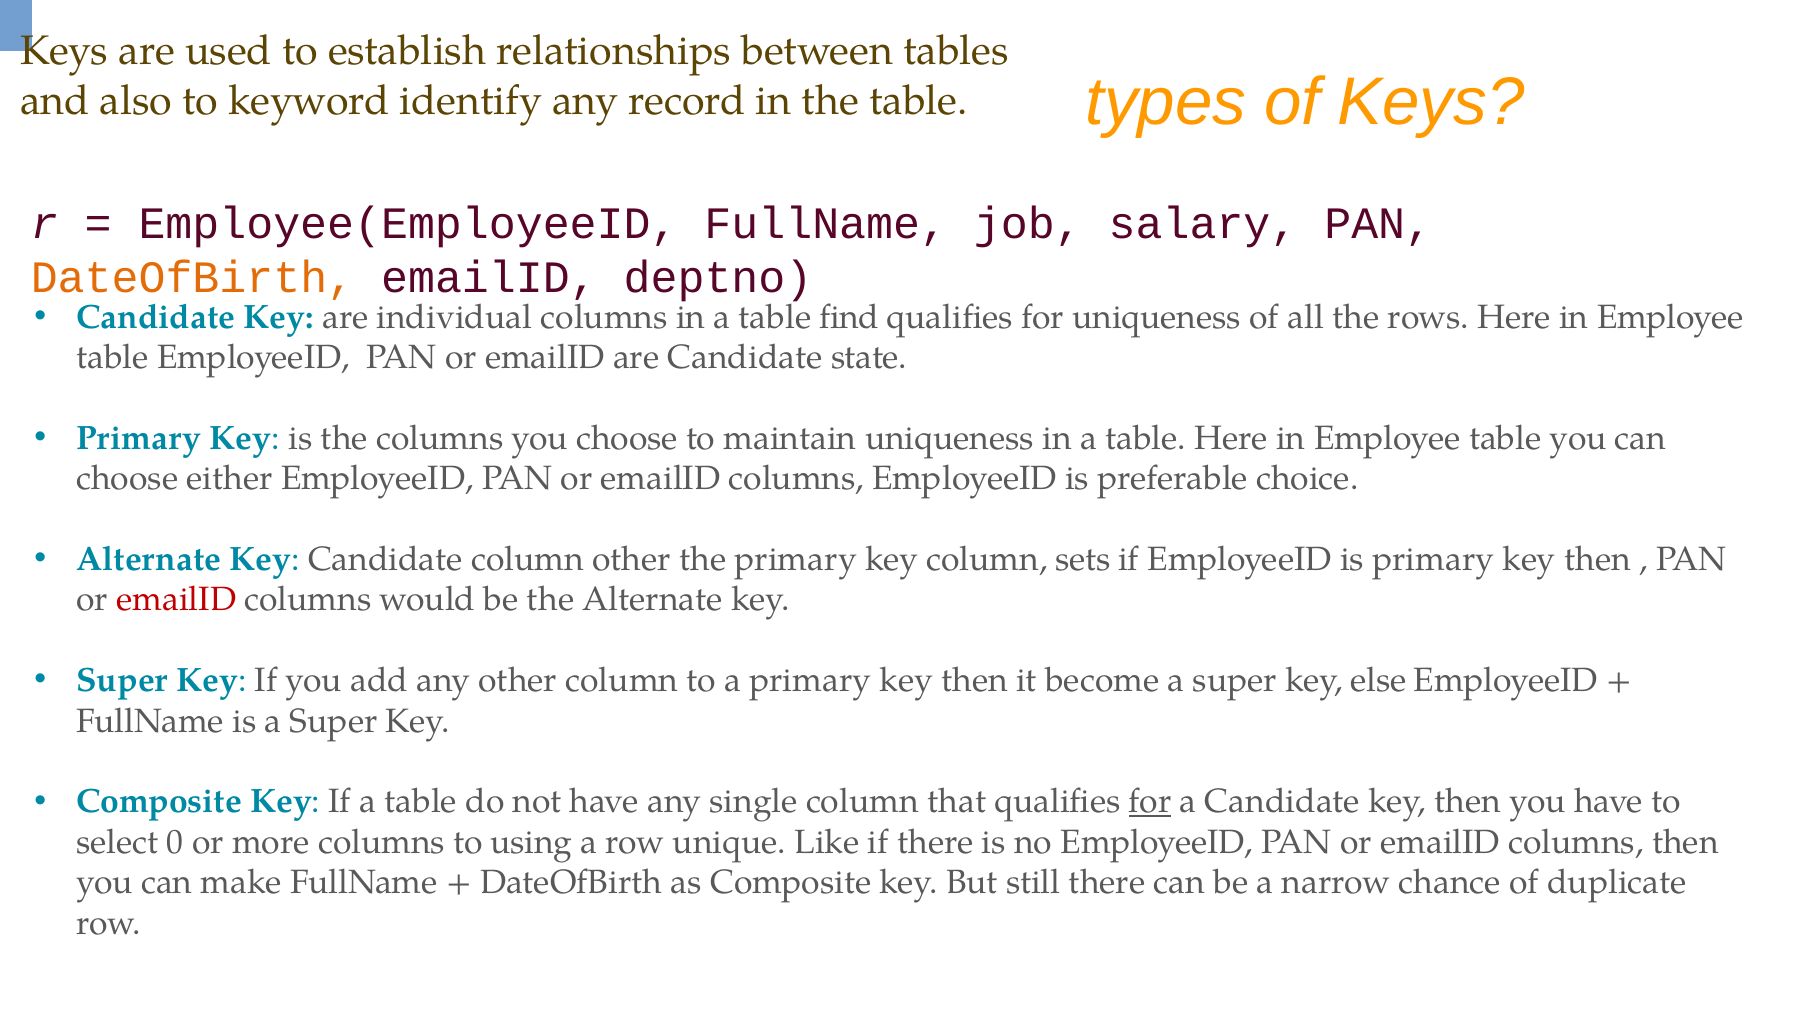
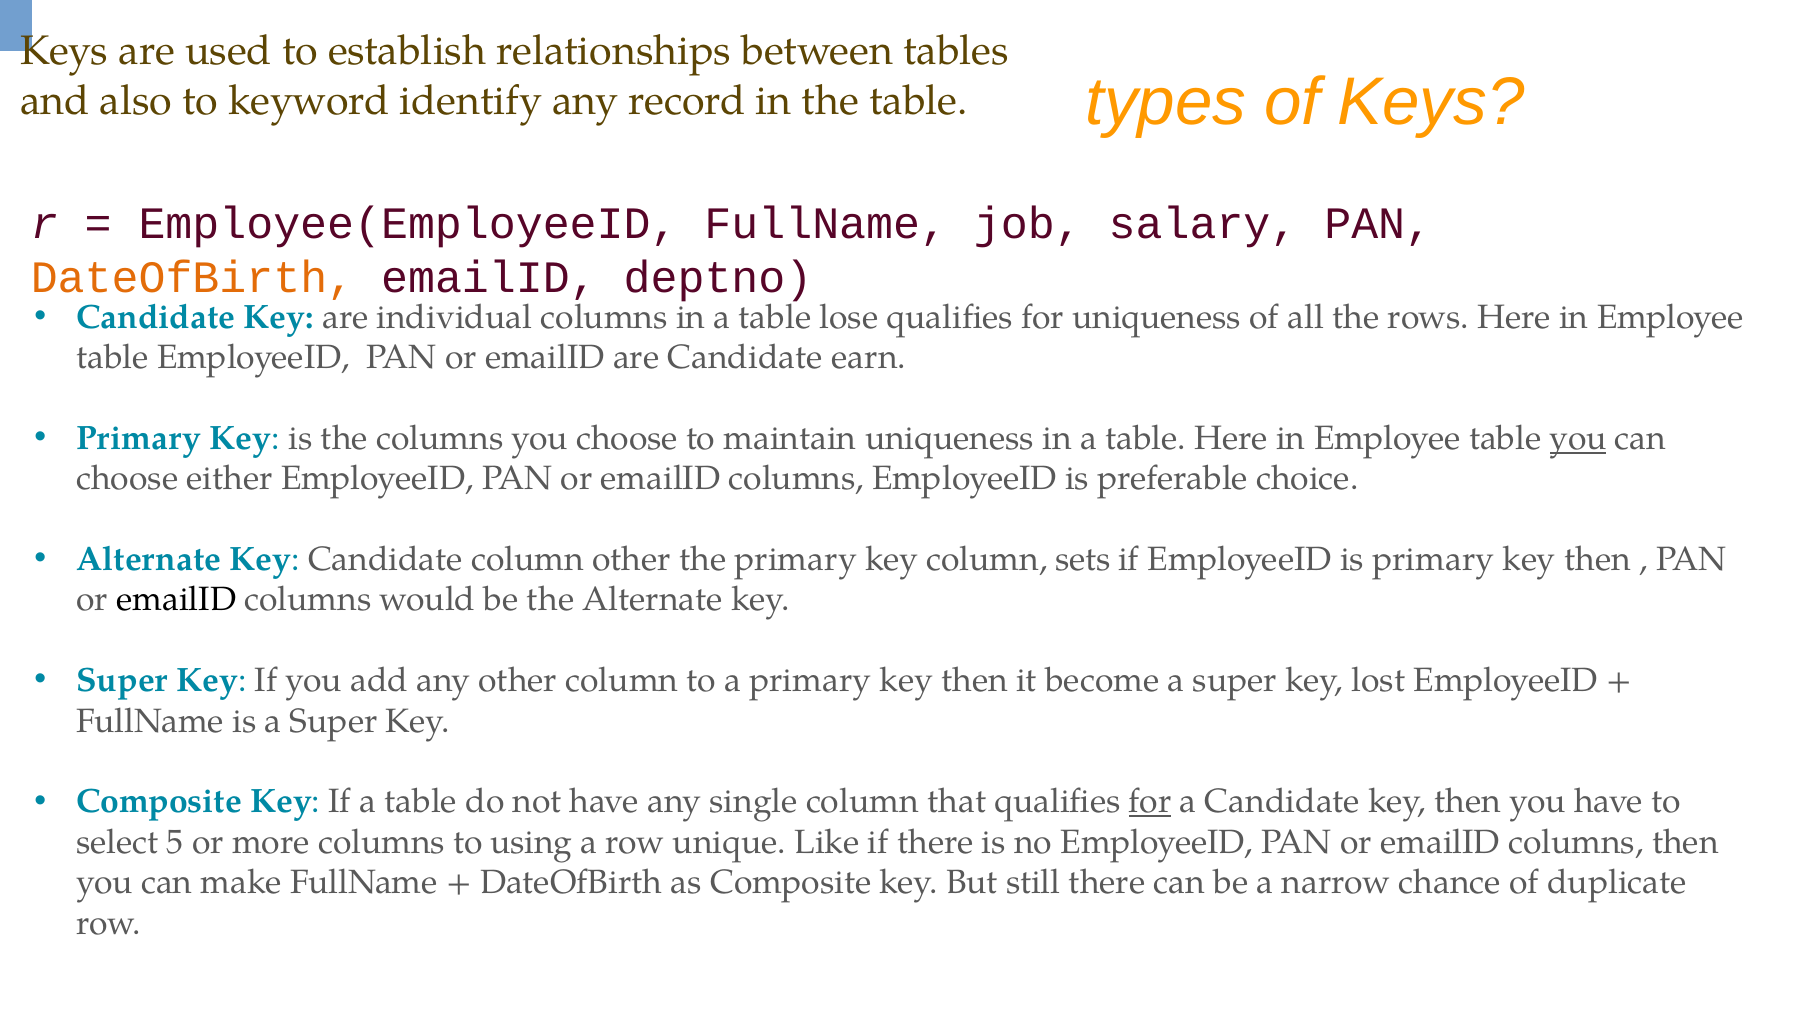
find: find -> lose (849, 317)
state: state -> earn (869, 357)
you underline: none -> present (1578, 438)
emailID colour: red -> black (176, 600)
else: else -> lost (1378, 681)
0: 0 -> 5 (175, 842)
